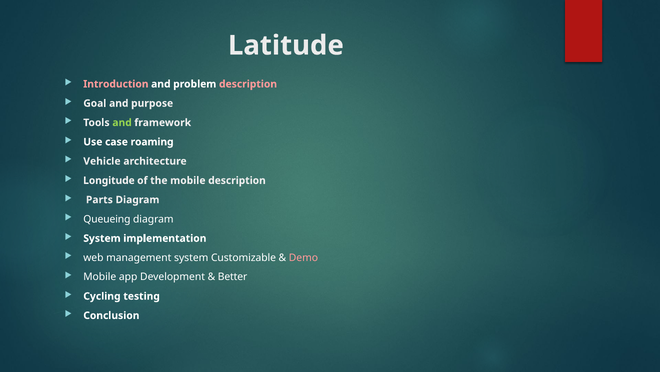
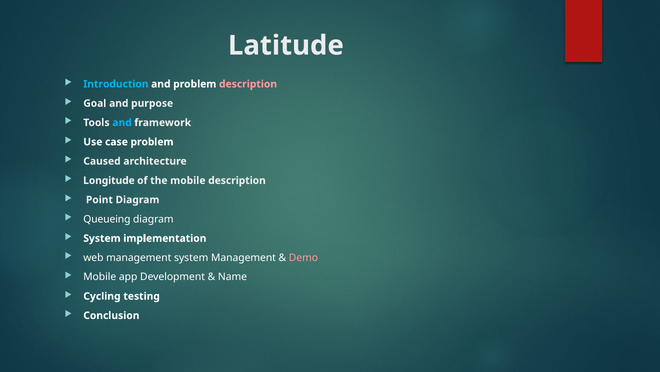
Introduction colour: pink -> light blue (116, 84)
and colour: light green -> light blue (122, 122)
case roaming: roaming -> problem (152, 142)
Vehicle: Vehicle -> Caused (102, 161)
Parts: Parts -> Point (99, 199)
system Customizable: Customizable -> Management (244, 257)
Better: Better -> Name (232, 276)
